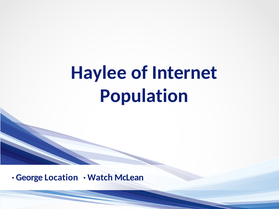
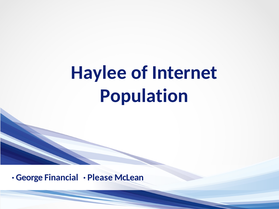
Location: Location -> Financial (61, 178)
Watch: Watch -> Please (100, 178)
